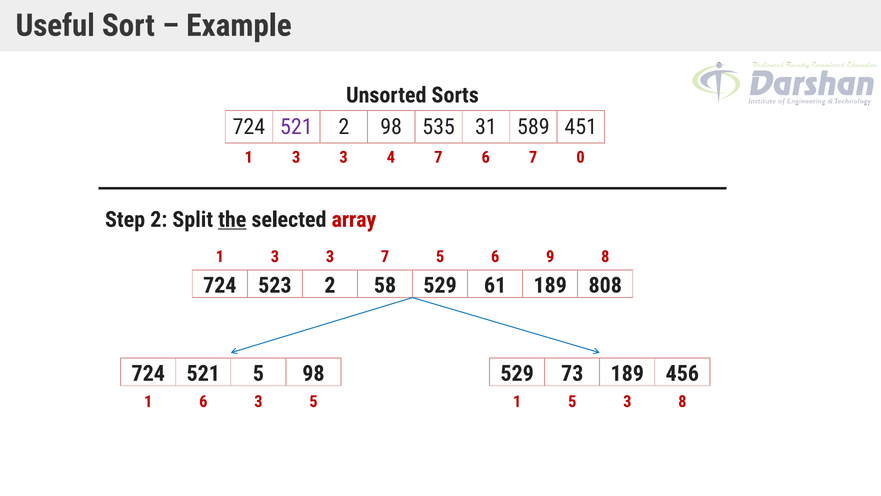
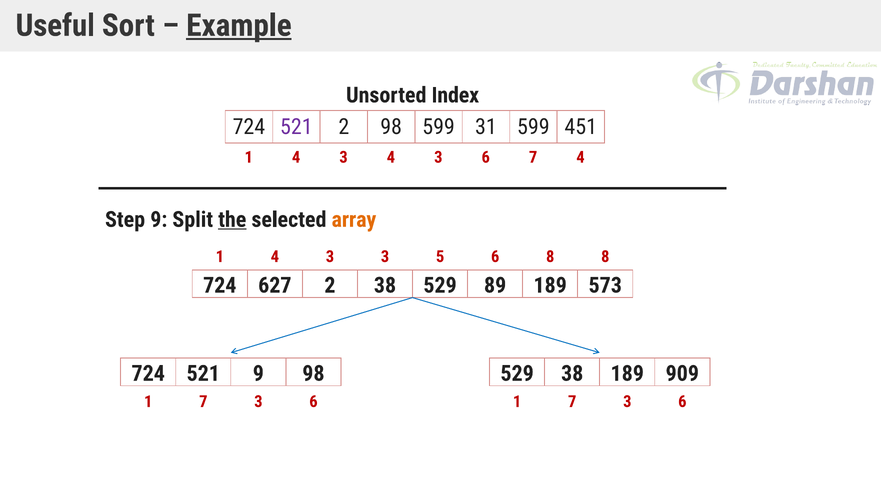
Example underline: none -> present (239, 26)
Sorts: Sorts -> Index (455, 95)
98 535: 535 -> 599 (439, 127)
31 589: 589 -> 599 (533, 127)
3: 3 -> 4 (296, 157)
3 4 7: 7 -> 3 (438, 157)
7 0: 0 -> 4 (580, 157)
Step 2: 2 -> 9 (159, 219)
array colour: red -> orange (354, 219)
3: 3 -> 4 (275, 256)
3 7: 7 -> 3 (385, 256)
6 9: 9 -> 8 (550, 256)
523: 523 -> 627 (275, 285)
2 58: 58 -> 38 (385, 285)
61: 61 -> 89 (495, 285)
808: 808 -> 573 (605, 285)
521 5: 5 -> 9 (258, 373)
529 73: 73 -> 38 (572, 373)
456: 456 -> 909 (682, 373)
6: 6 -> 7 (203, 401)
5: 5 -> 6 (313, 401)
5: 5 -> 7 (572, 401)
8: 8 -> 6 (682, 401)
